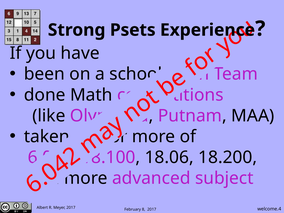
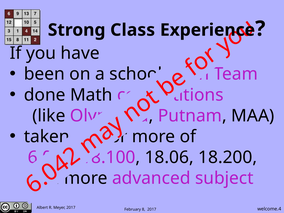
Psets: Psets -> Class (133, 30)
